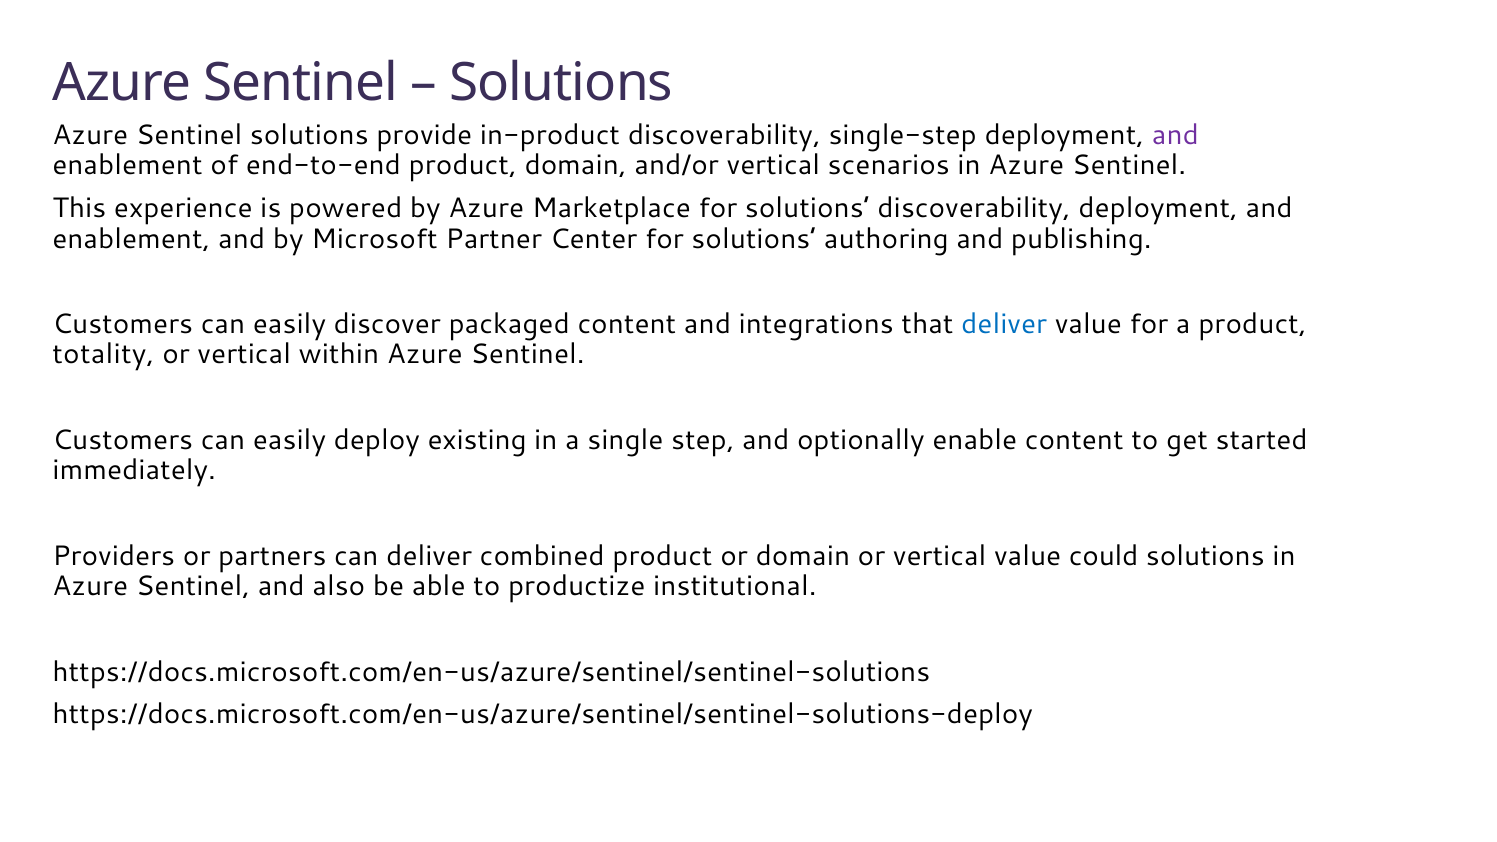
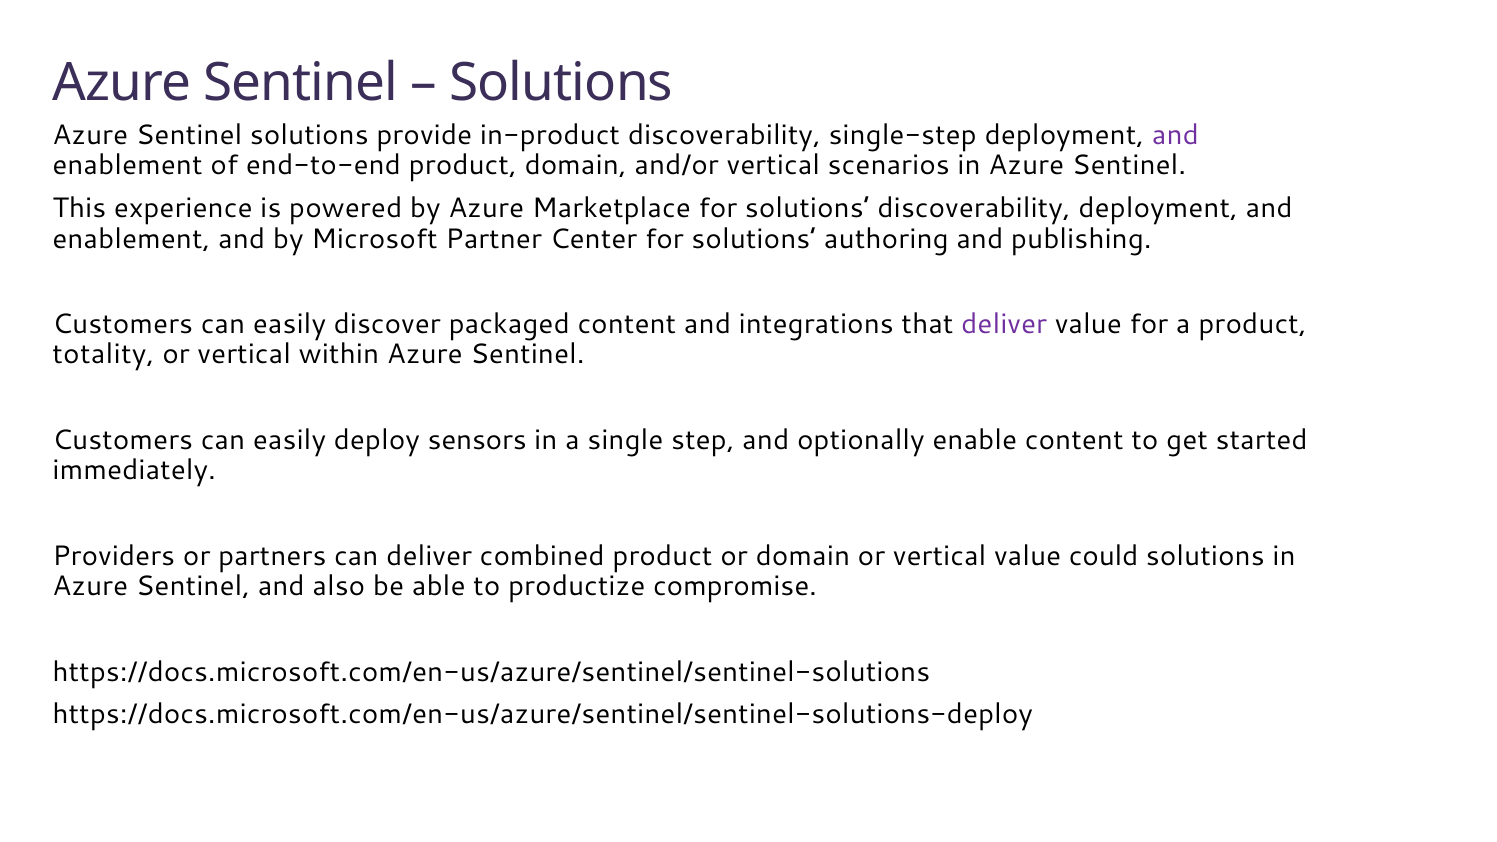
deliver colour: blue -> purple (1004, 324)
existing: existing -> sensors (477, 440)
institutional: institutional -> compromise (735, 586)
